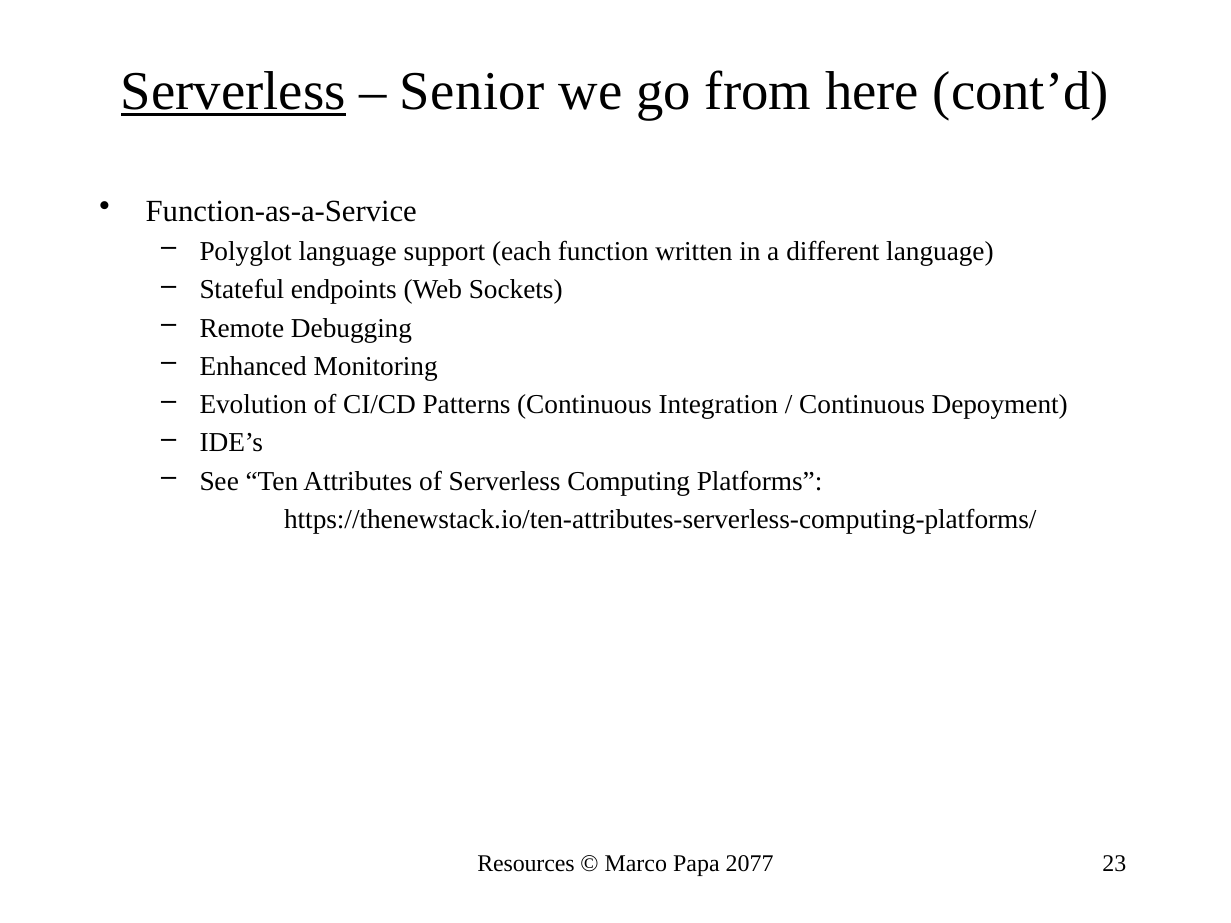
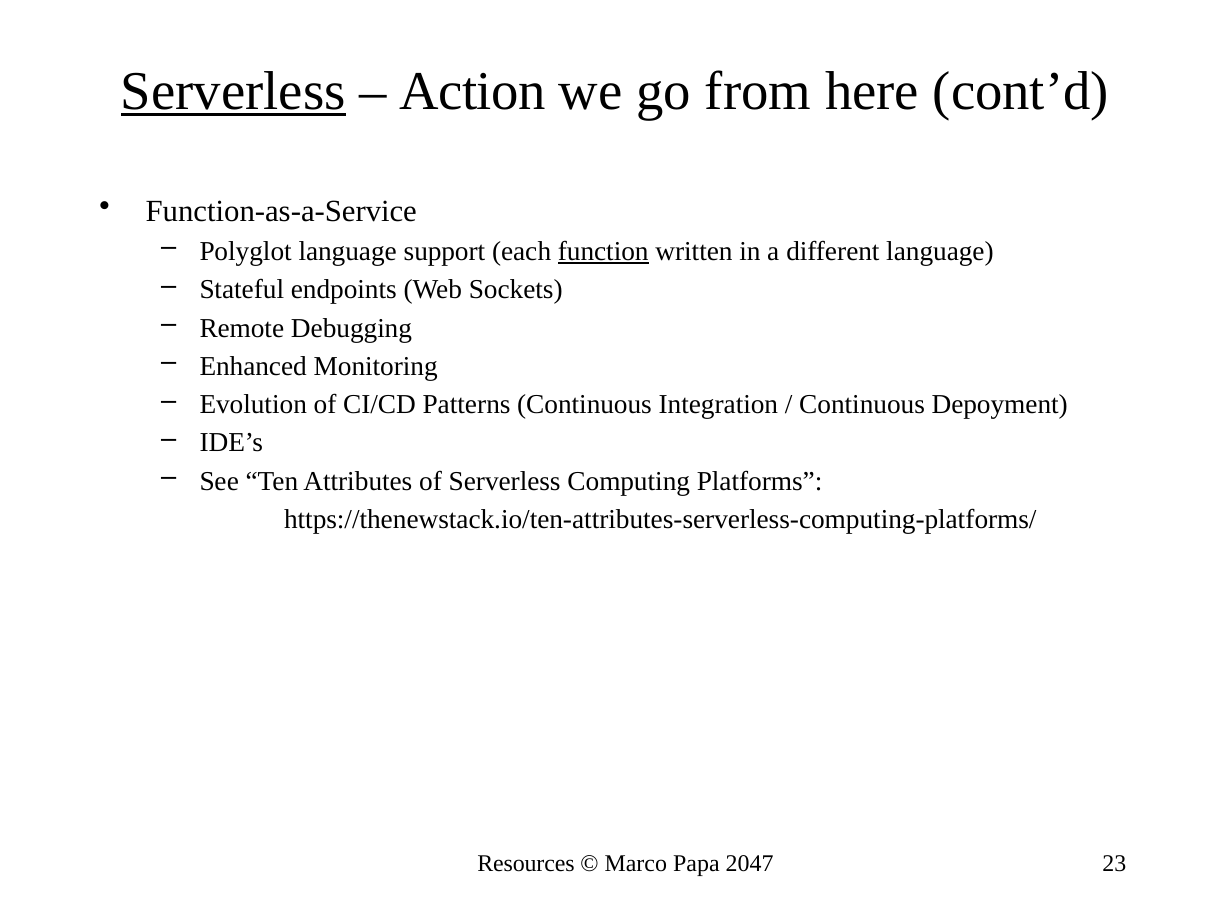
Senior: Senior -> Action (473, 91)
function underline: none -> present (603, 252)
2077: 2077 -> 2047 (750, 863)
